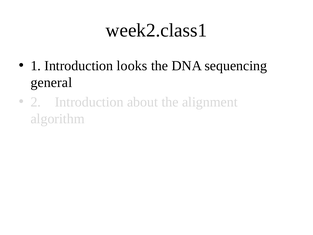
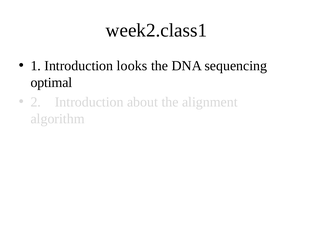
general: general -> optimal (51, 82)
